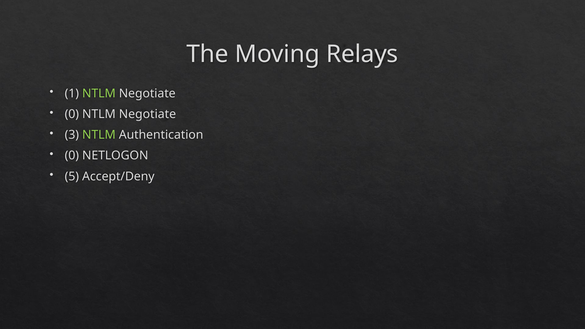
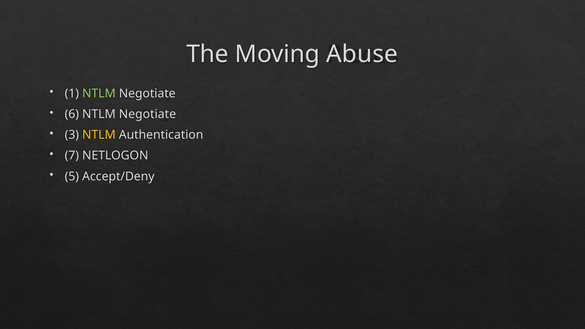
Relays: Relays -> Abuse (362, 54)
0: 0 -> 6 (72, 114)
NTLM colour: light green -> yellow (99, 135)
0: 0 -> 7 (72, 156)
